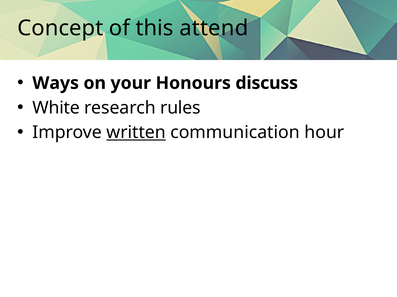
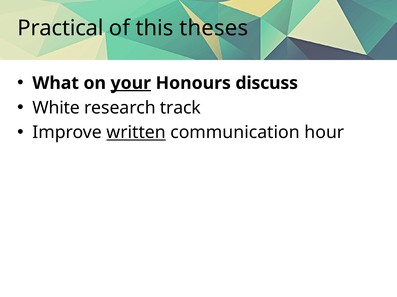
Concept: Concept -> Practical (60, 28)
attend: attend -> theses (214, 28)
Ways: Ways -> What (56, 83)
your underline: none -> present (131, 83)
rules: rules -> track (180, 108)
